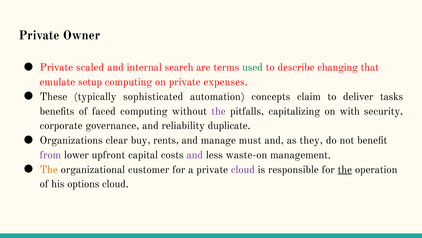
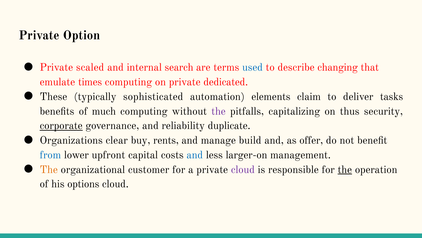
Owner: Owner -> Option (82, 35)
used colour: green -> blue (253, 67)
setup: setup -> times (90, 82)
expenses: expenses -> dedicated (226, 82)
concepts: concepts -> elements (271, 96)
faced: faced -> much (104, 111)
with: with -> thus (350, 111)
corporate underline: none -> present (61, 125)
must: must -> build (250, 140)
they: they -> offer (311, 140)
from colour: purple -> blue (50, 155)
and colour: purple -> blue (195, 155)
waste-on: waste-on -> larger-on (247, 155)
